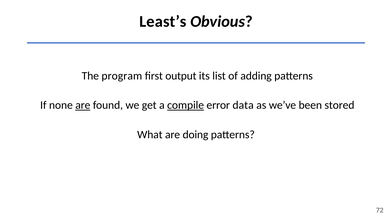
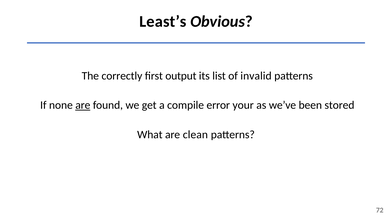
program: program -> correctly (122, 76)
adding: adding -> invalid (256, 76)
compile underline: present -> none (186, 105)
data: data -> your (243, 105)
doing: doing -> clean (195, 135)
